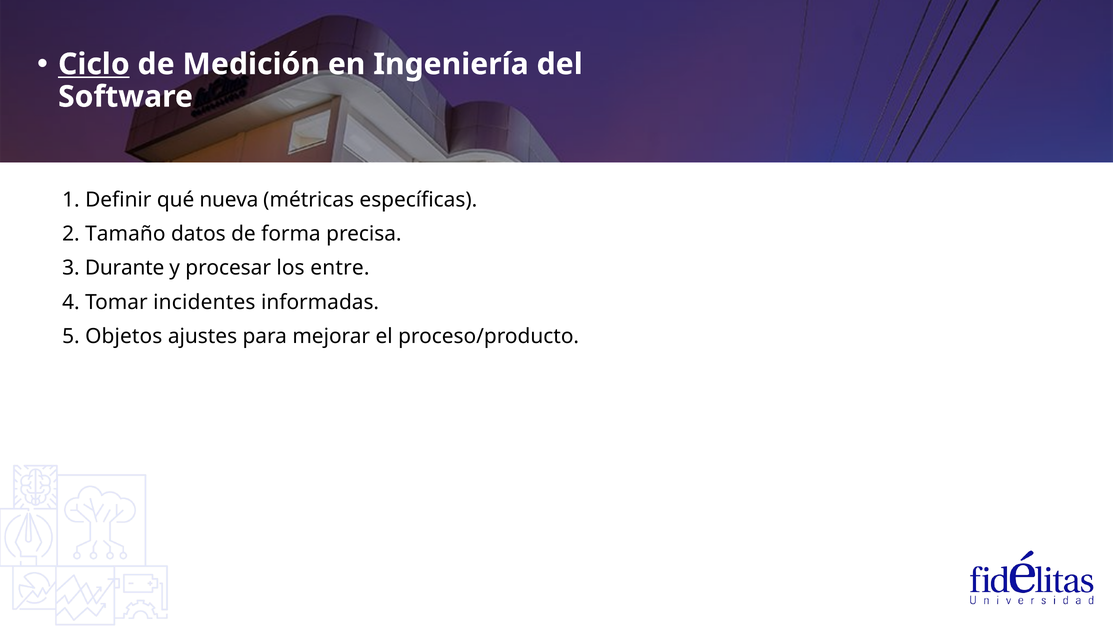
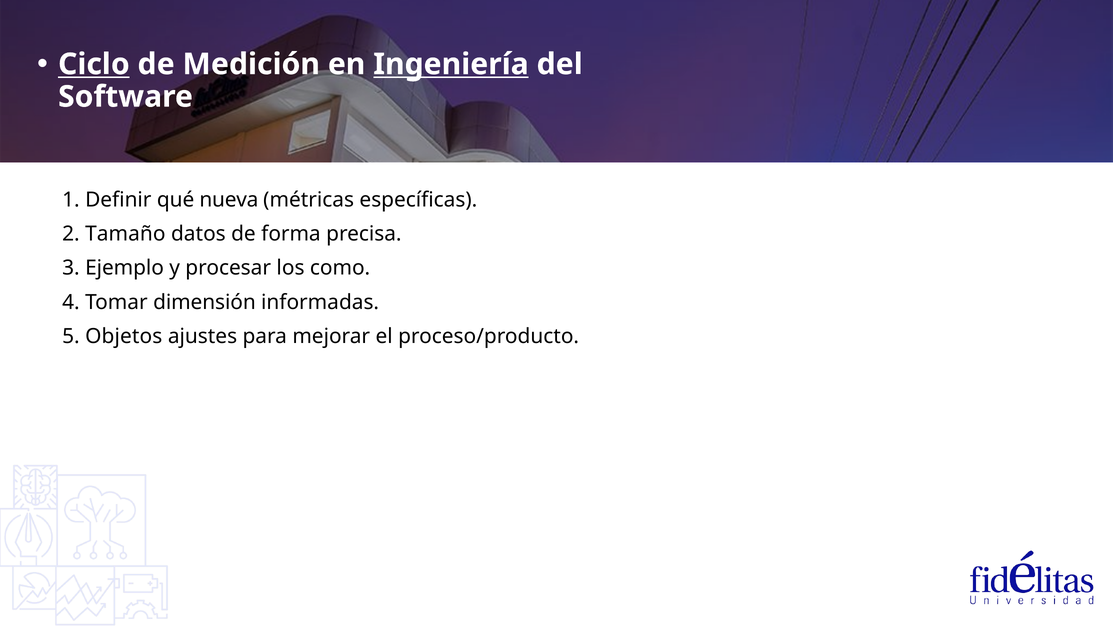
Ingeniería underline: none -> present (451, 64)
Durante: Durante -> Ejemplo (125, 268)
entre: entre -> como (340, 268)
incidentes: incidentes -> dimensión (204, 302)
